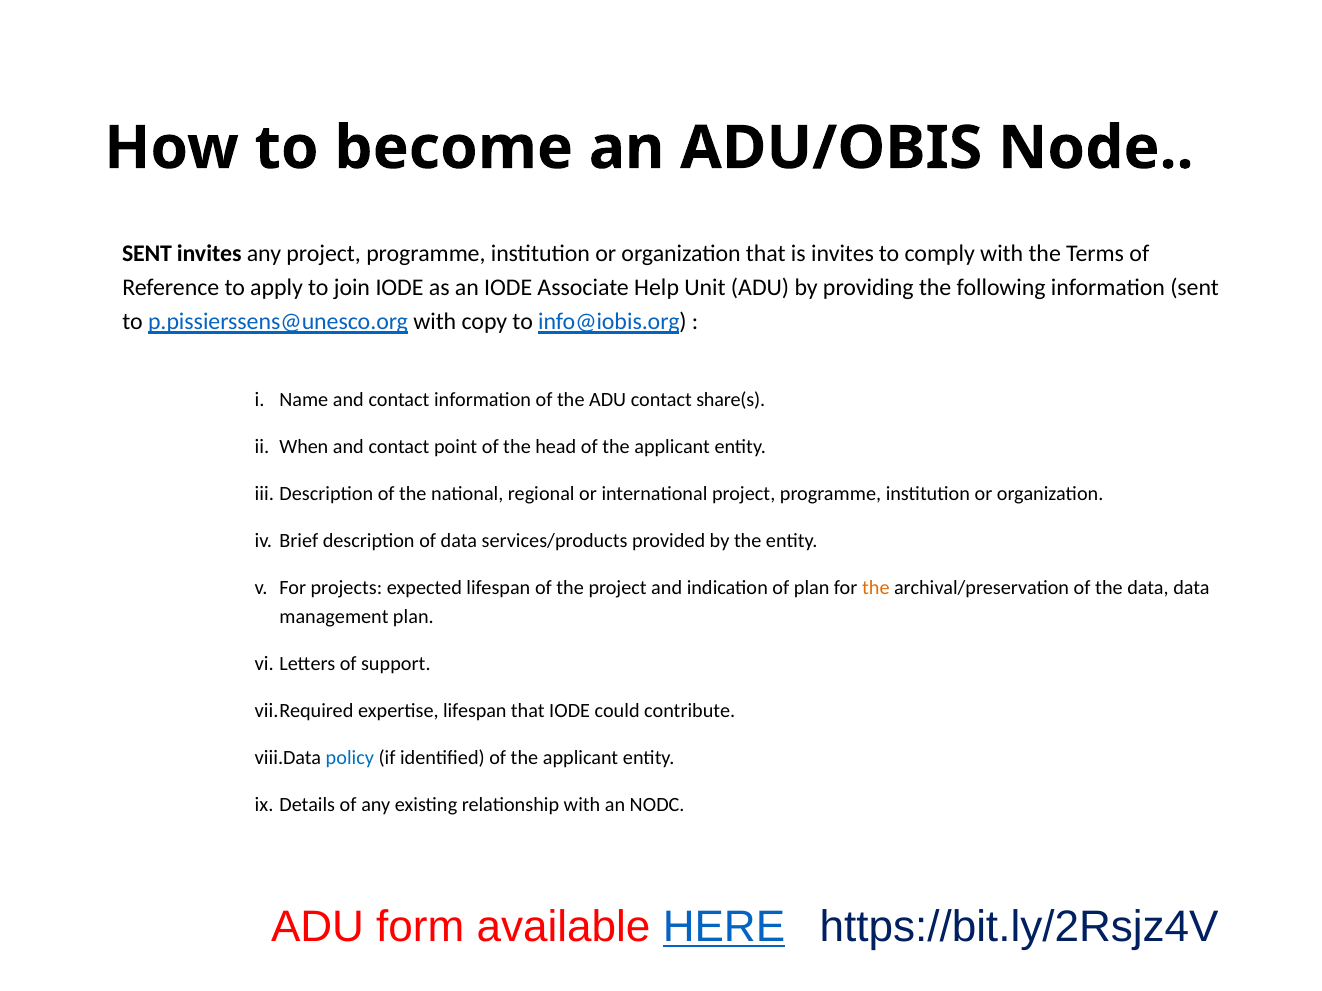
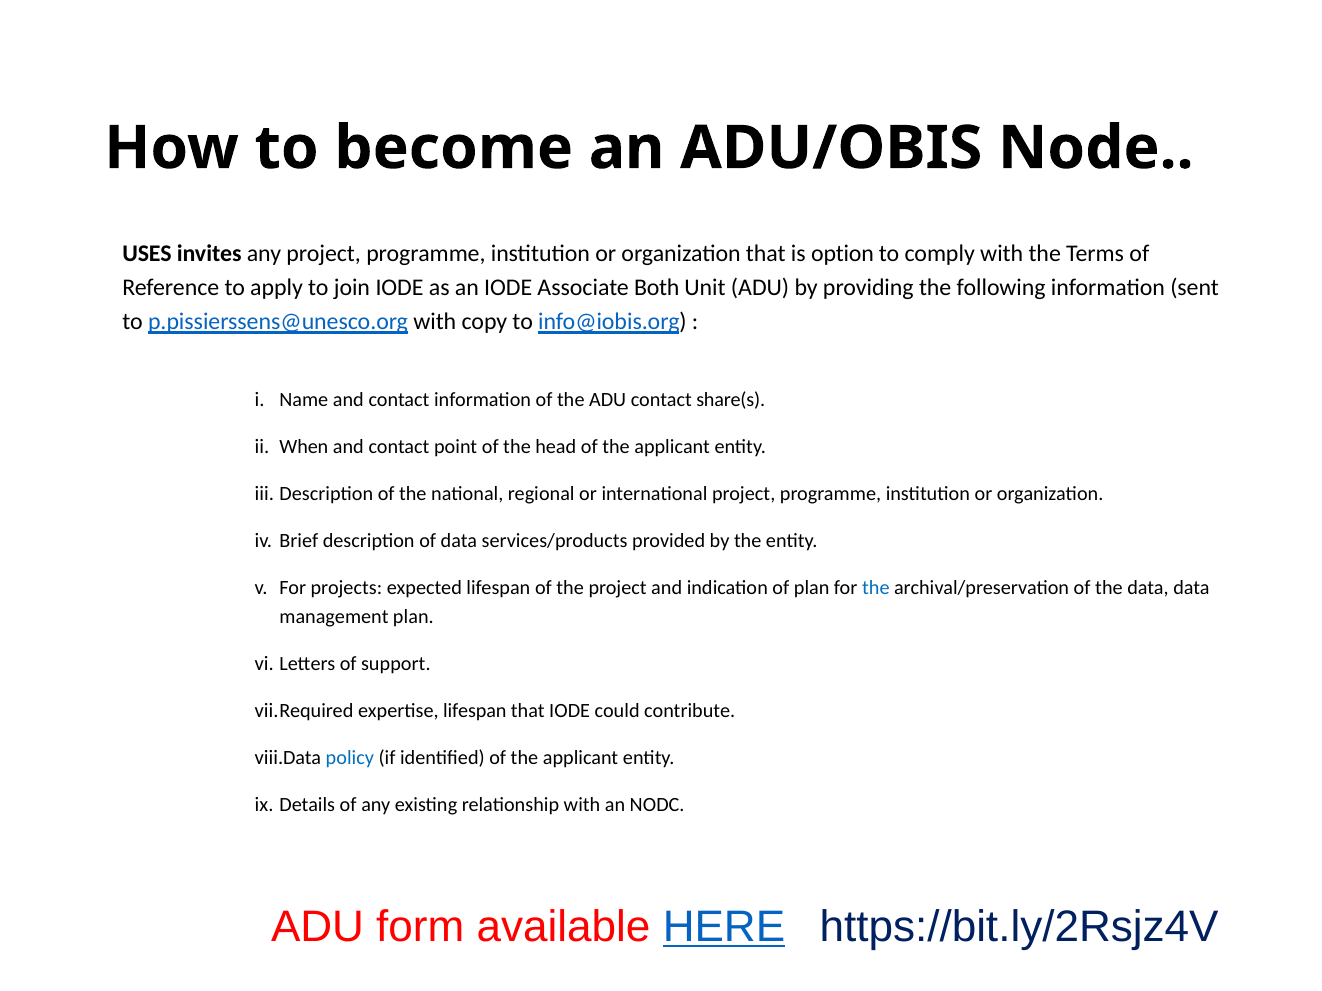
SENT: SENT -> USES (147, 253)
is invites: invites -> option (843, 253)
Help: Help -> Both (657, 288)
the colour: orange -> blue (876, 588)
